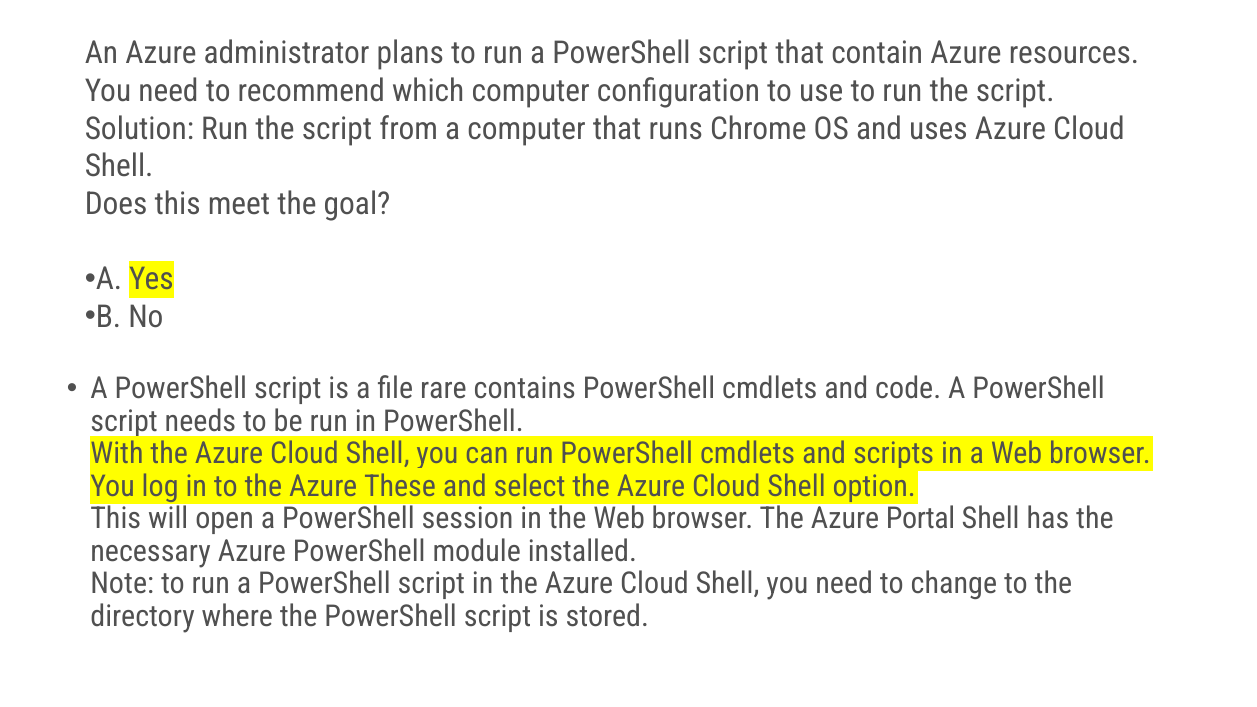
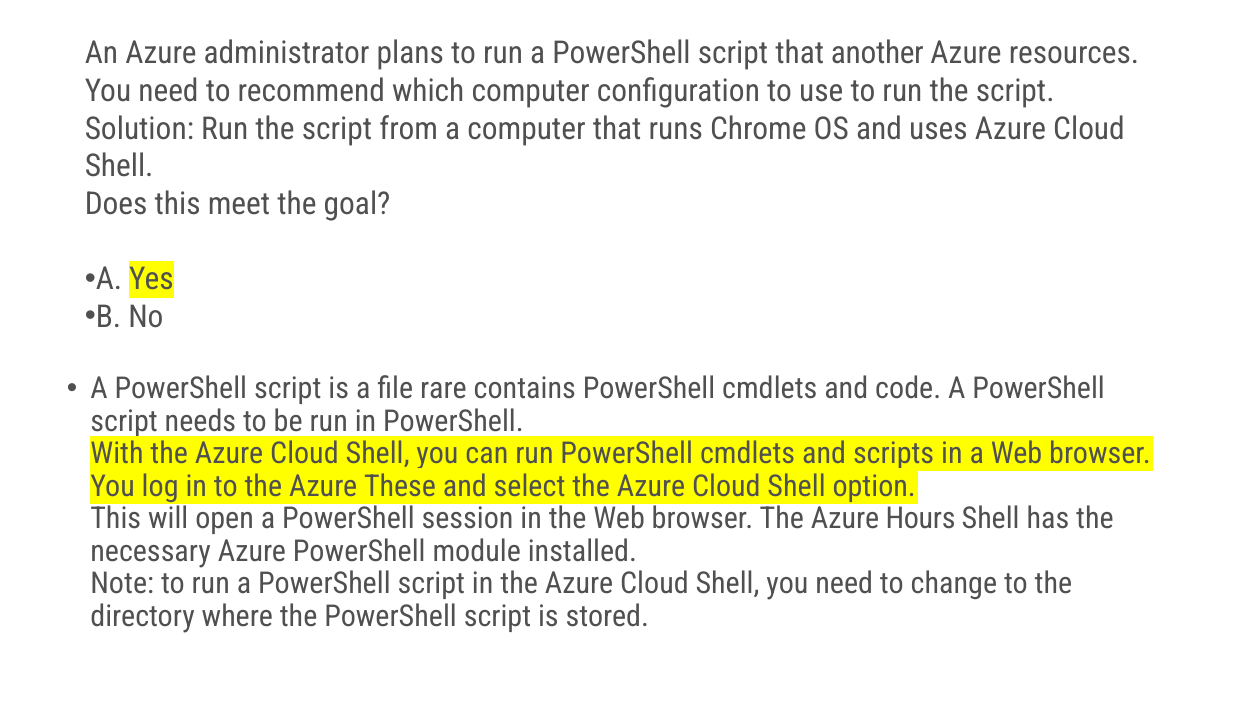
contain: contain -> another (877, 53)
Portal: Portal -> Hours (921, 519)
